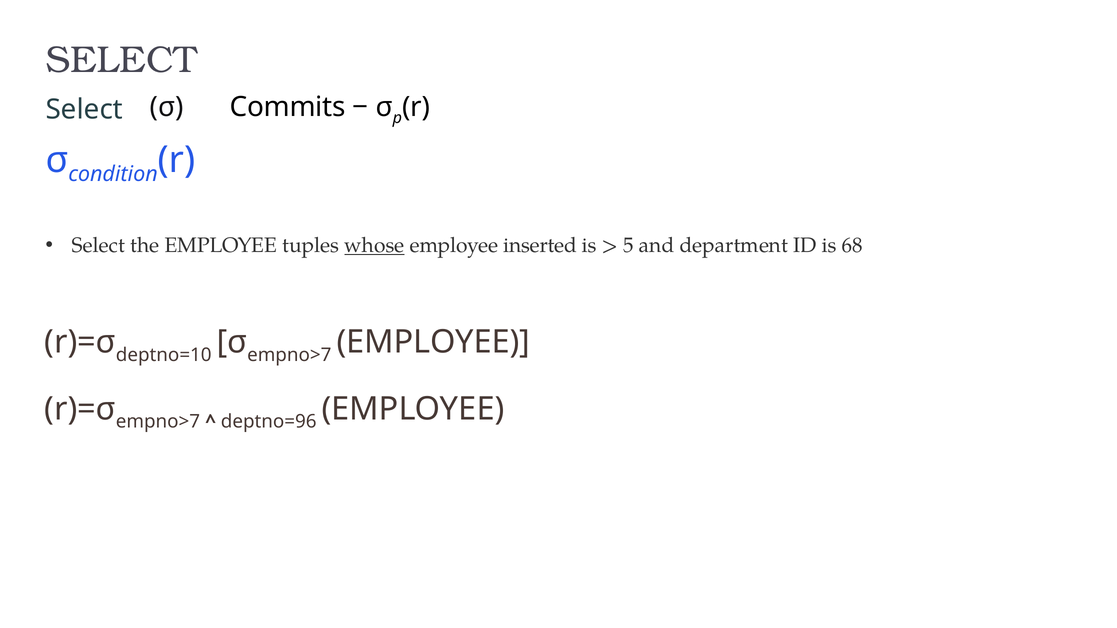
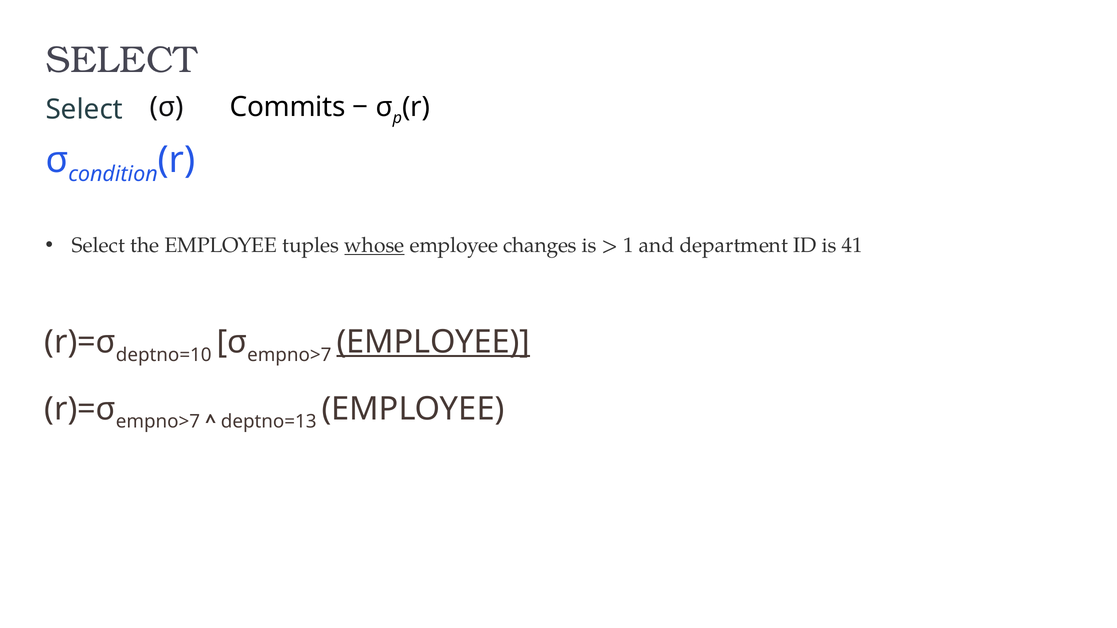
inserted: inserted -> changes (540, 246)
5: 5 -> 1 (628, 246)
68: 68 -> 41 (852, 246)
EMPLOYEE underline: none -> present (433, 342)
deptno=96: deptno=96 -> deptno=13 (269, 422)
